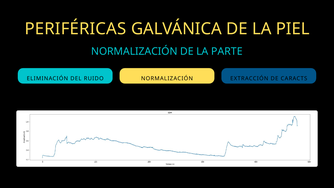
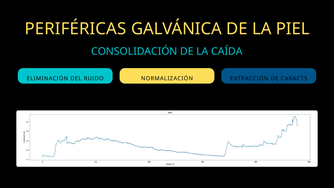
NORMALIZACIÓN: NORMALIZACIÓN -> CONSOLIDACIÓN (134, 51)
PARTE: PARTE -> CAÍDA (227, 51)
